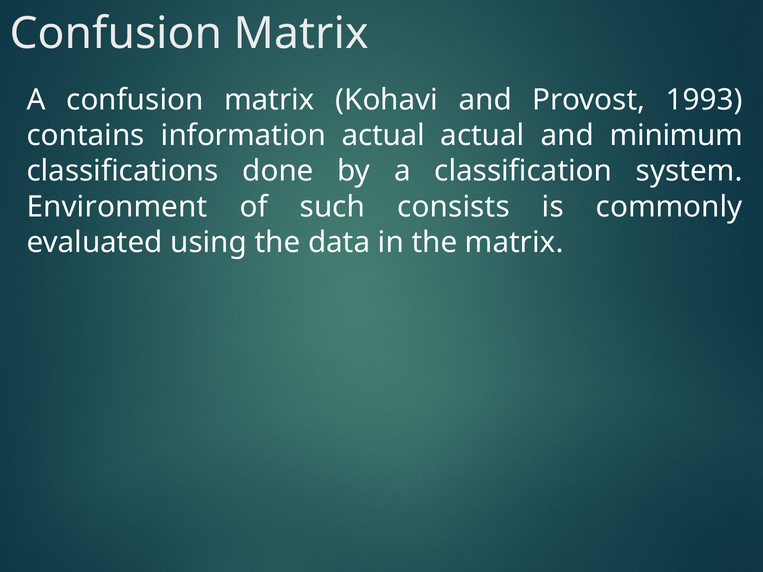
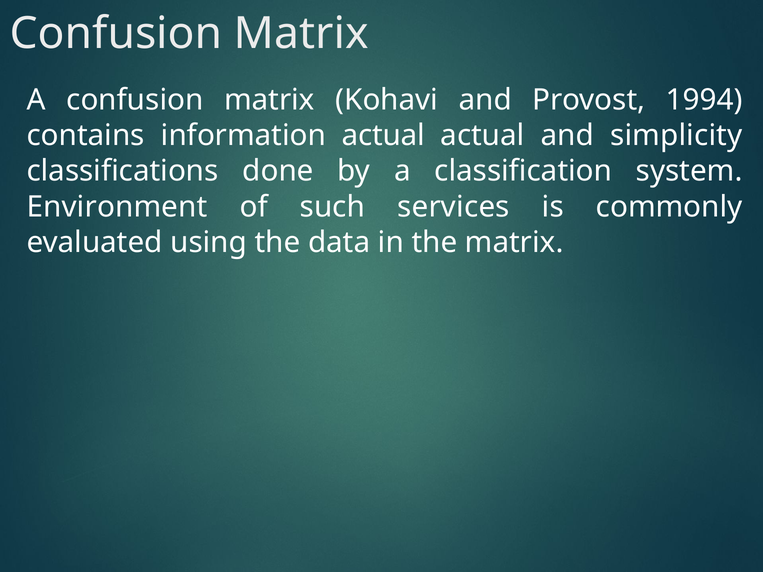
1993: 1993 -> 1994 (704, 100)
minimum: minimum -> simplicity (676, 136)
consists: consists -> services (453, 207)
